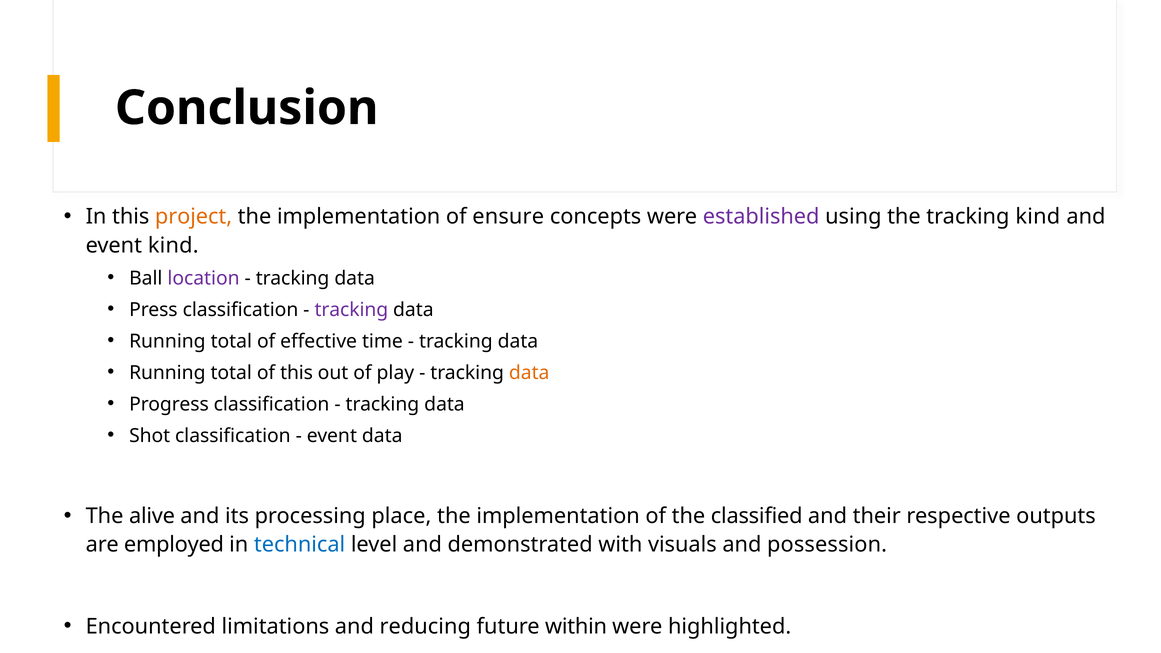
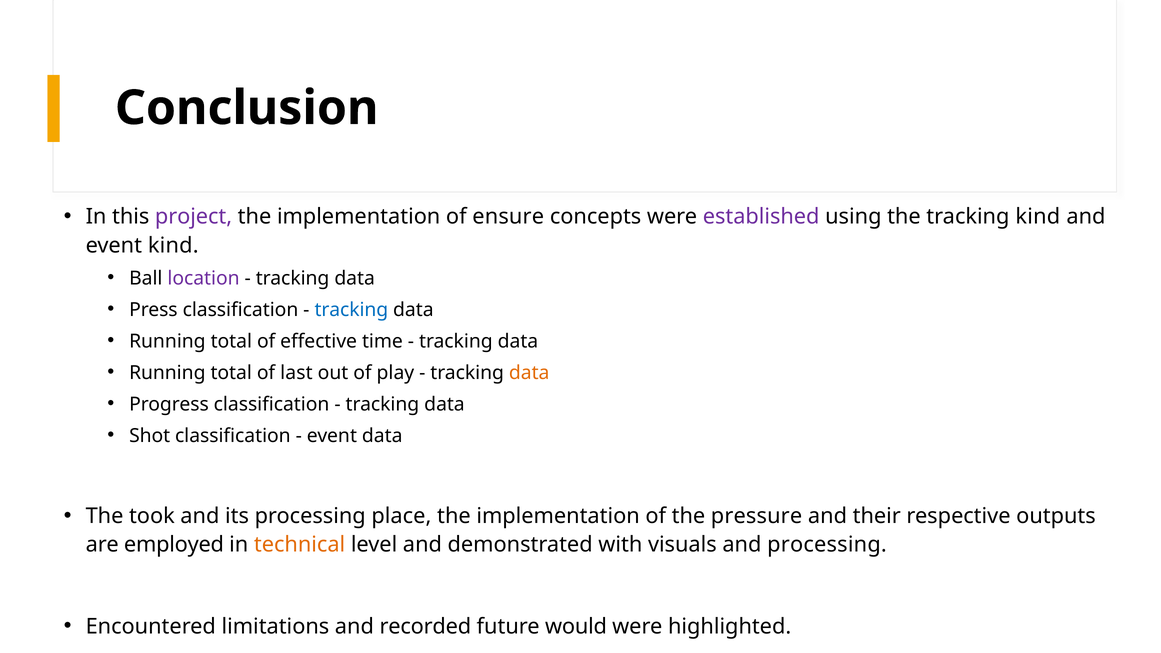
project colour: orange -> purple (194, 217)
tracking colour: purple -> blue (351, 310)
of this: this -> last (296, 373)
alive: alive -> took (152, 516)
classified: classified -> pressure (757, 516)
technical colour: blue -> orange (300, 545)
and possession: possession -> processing (827, 545)
reducing: reducing -> recorded (425, 627)
within: within -> would (576, 627)
